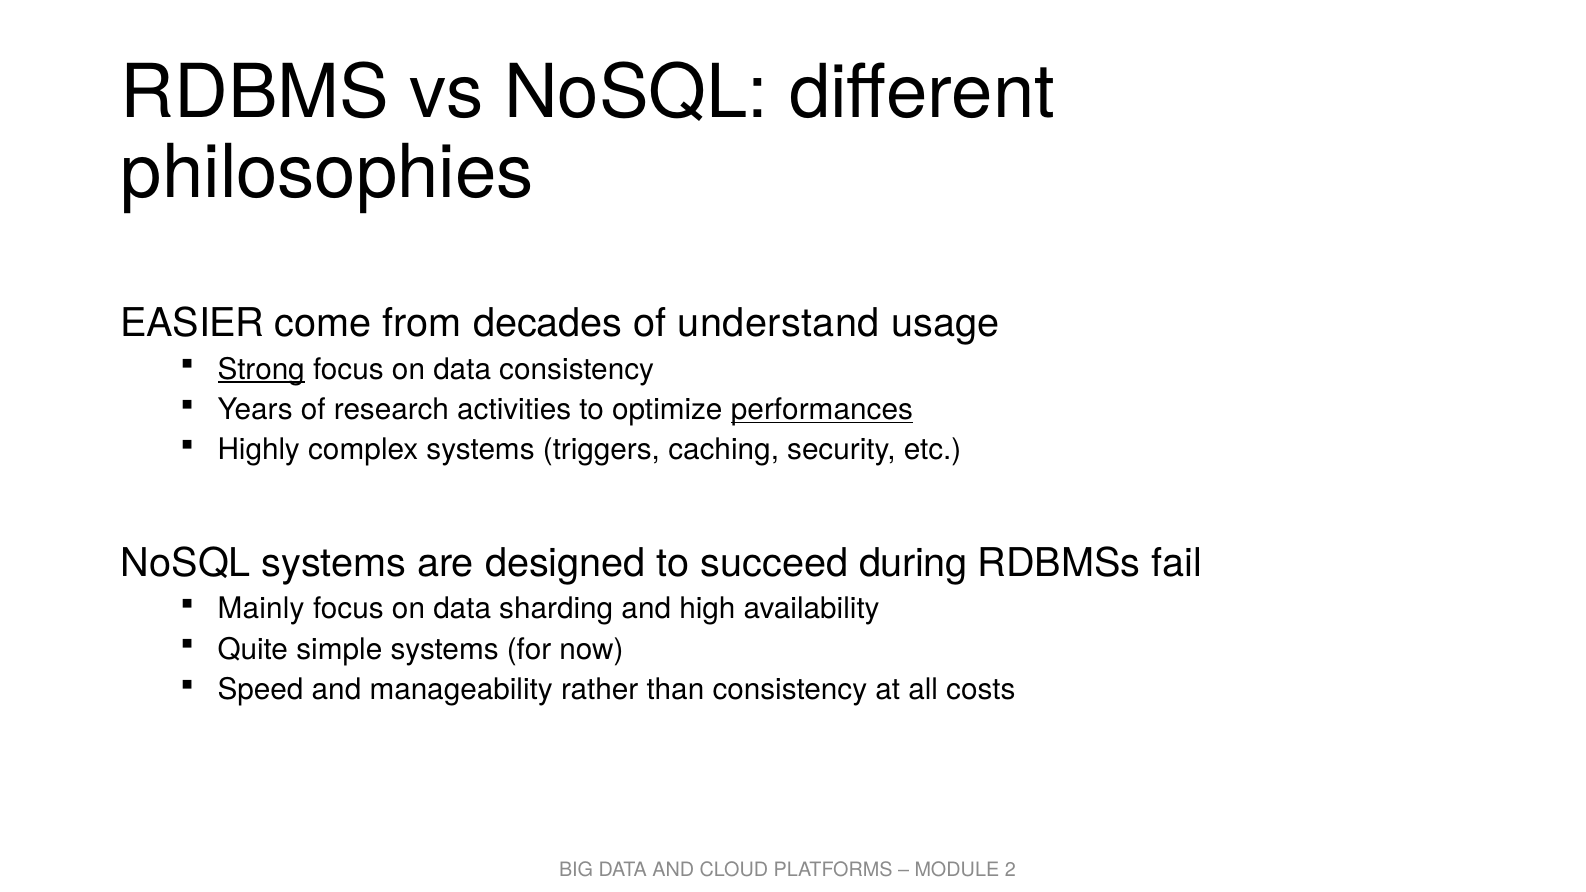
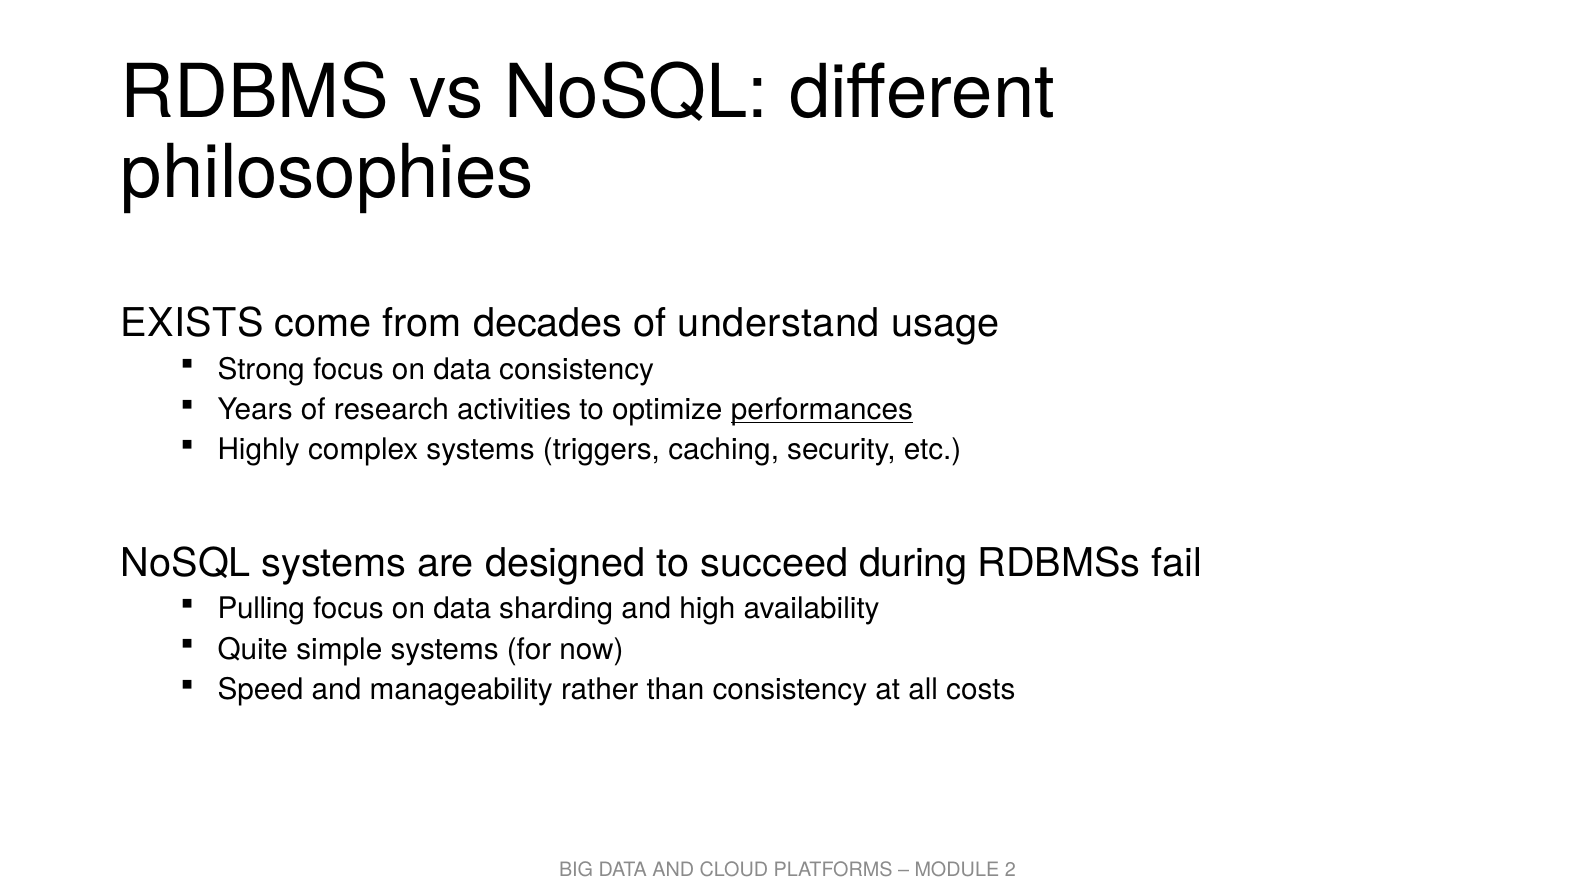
EASIER: EASIER -> EXISTS (192, 324)
Strong underline: present -> none (261, 369)
Mainly: Mainly -> Pulling (261, 609)
